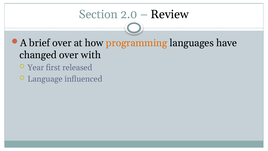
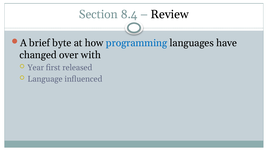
2.0: 2.0 -> 8.4 (129, 14)
brief over: over -> byte (62, 43)
programming colour: orange -> blue (137, 43)
